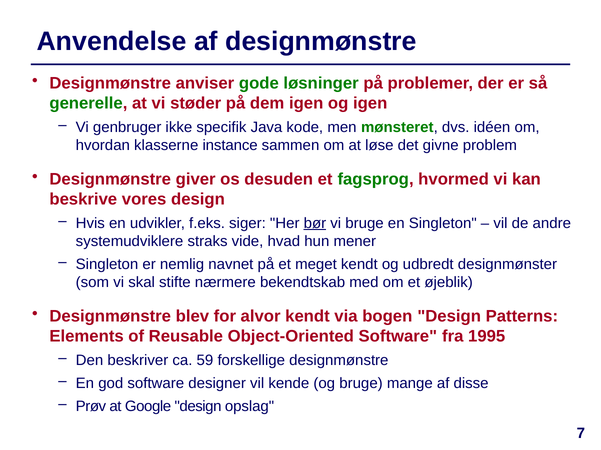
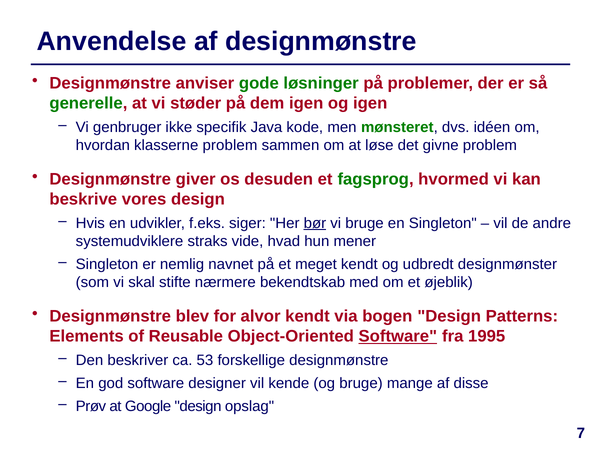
klasserne instance: instance -> problem (230, 145)
Software underline: none -> present (398, 337)
59: 59 -> 53 (205, 361)
